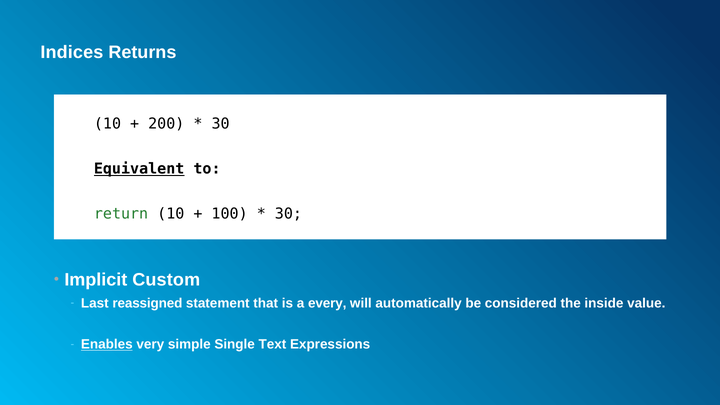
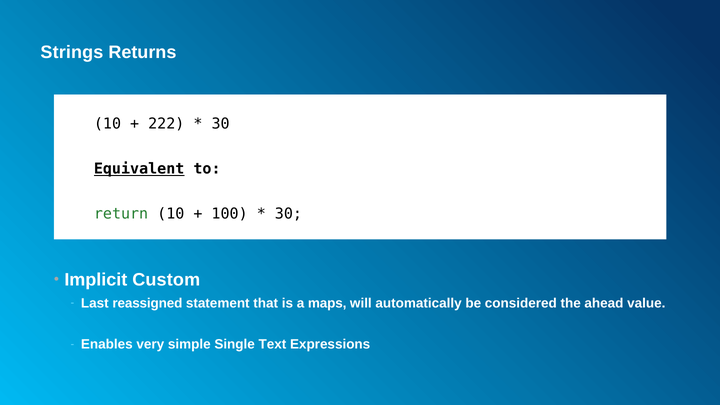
Indices: Indices -> Strings (72, 52)
200: 200 -> 222 (166, 124)
every: every -> maps (327, 303)
inside: inside -> ahead (604, 303)
Enables underline: present -> none (107, 345)
